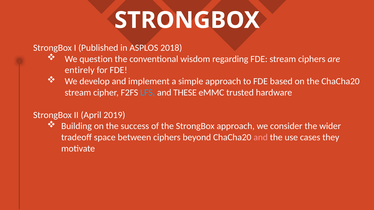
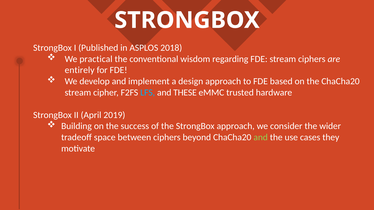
question: question -> practical (96, 59)
simple: simple -> design (191, 81)
and colour: pink -> light green (261, 138)
